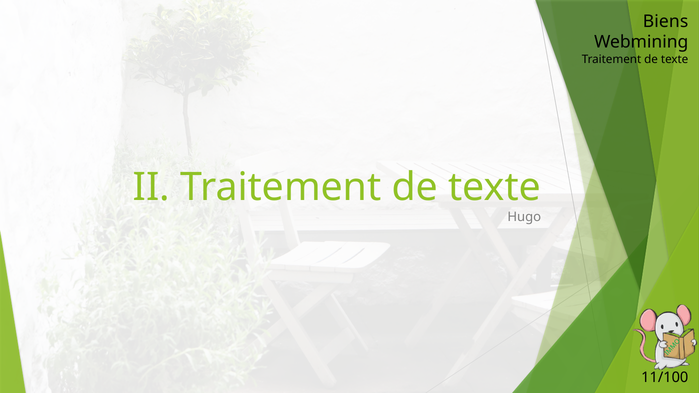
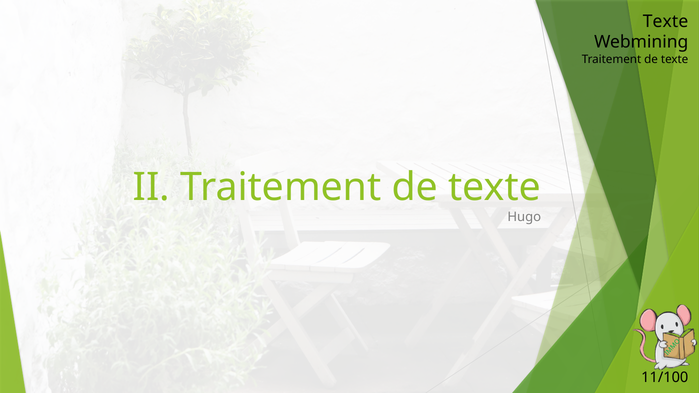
Biens: Biens -> Texte (666, 21)
